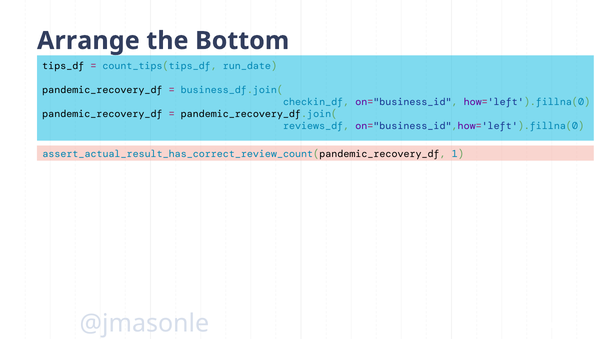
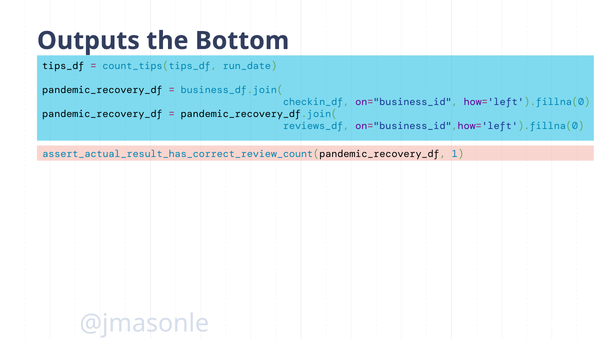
Arrange: Arrange -> Outputs (88, 41)
